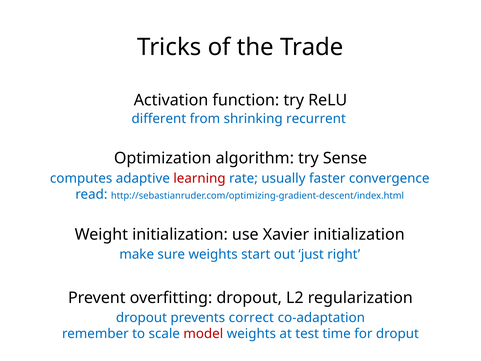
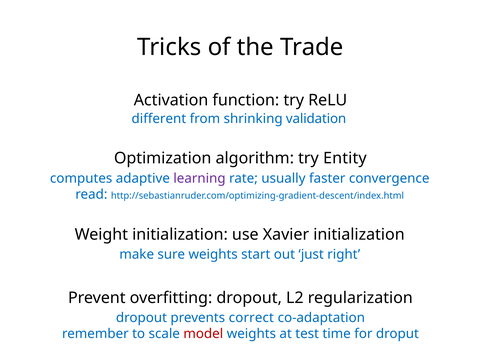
recurrent: recurrent -> validation (316, 119)
Sense: Sense -> Entity (345, 158)
learning colour: red -> purple (199, 178)
